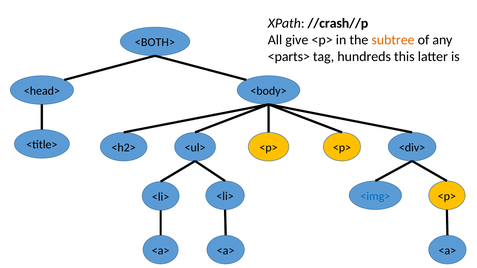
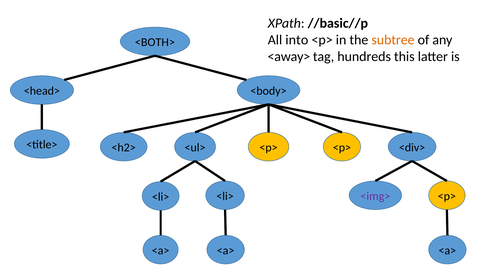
//crash//p: //crash//p -> //basic//p (338, 23)
give: give -> into (297, 40)
<parts>: <parts> -> <away> (289, 57)
<img> colour: blue -> purple (375, 196)
